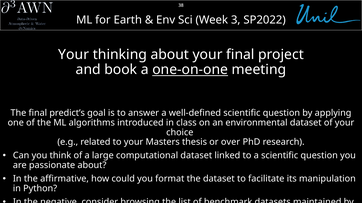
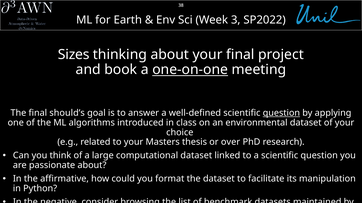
Your: Your -> Sizes (74, 55)
predict’s: predict’s -> should’s (67, 113)
question underline: none -> present (281, 113)
